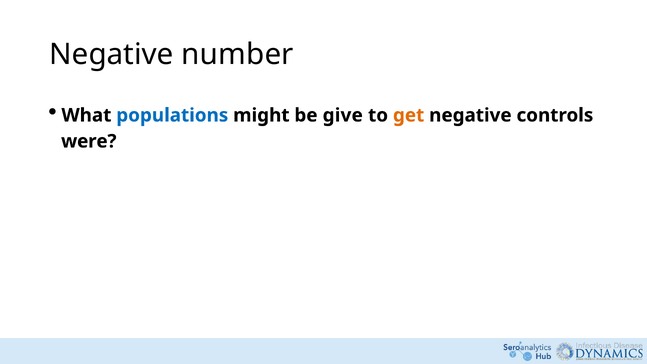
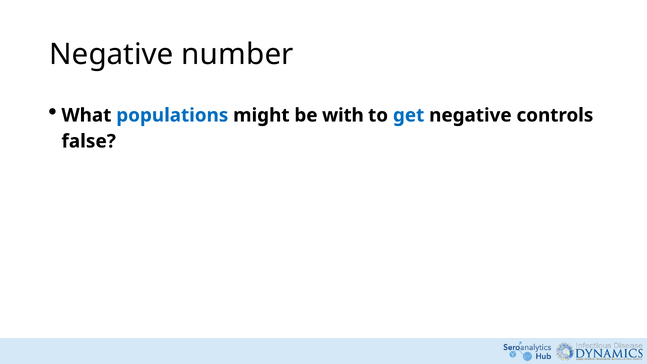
give: give -> with (343, 115)
get colour: orange -> blue (409, 115)
were: were -> false (89, 141)
